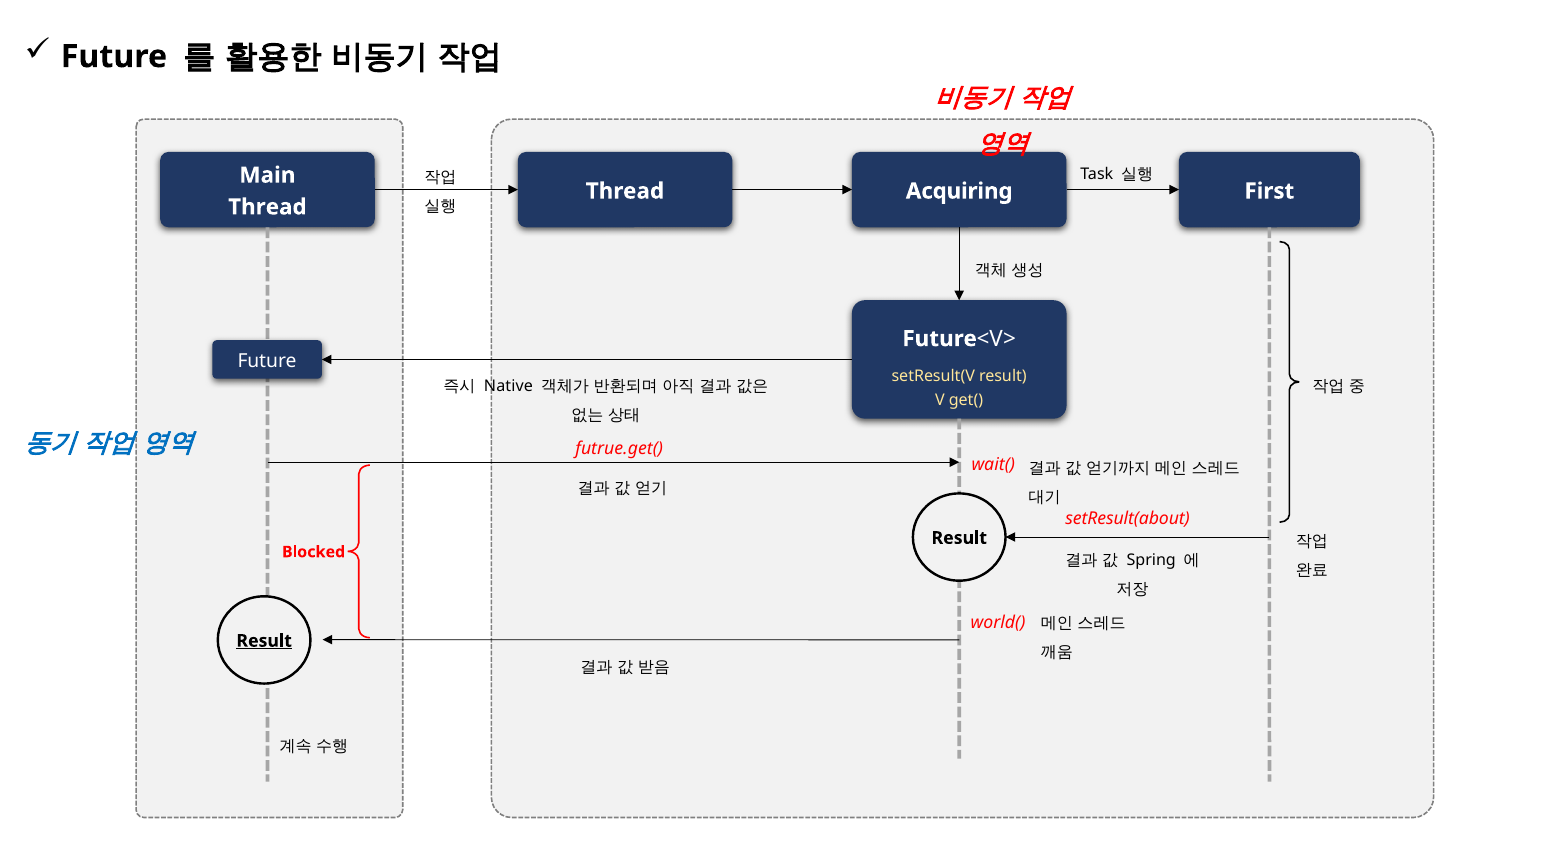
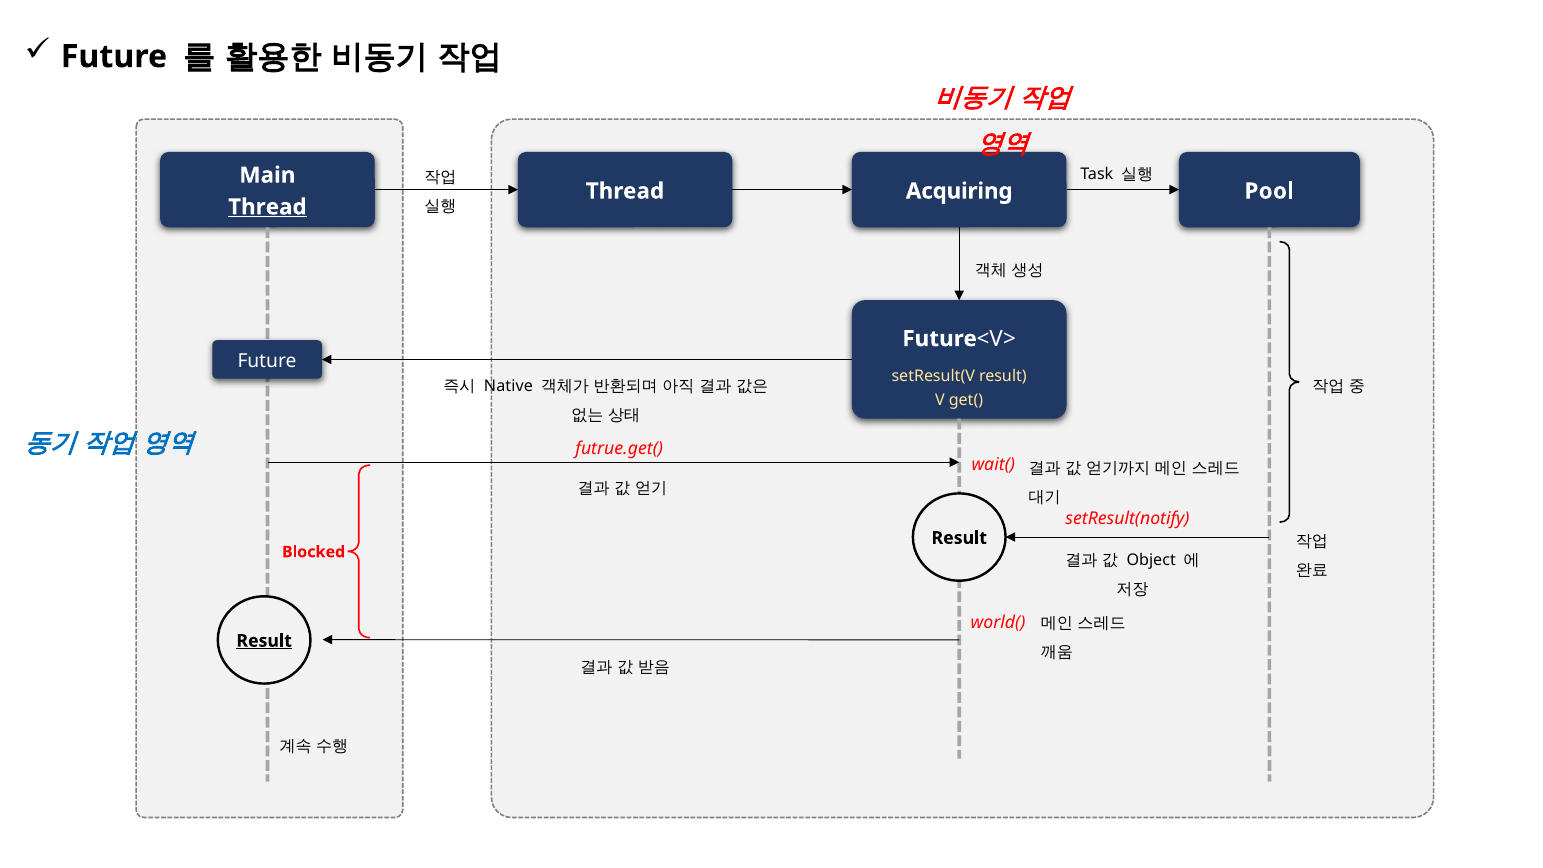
First: First -> Pool (1269, 191)
Thread underline: none -> present (267, 207)
setResult(about: setResult(about -> setResult(notify (1128, 519)
Spring: Spring -> Object (1151, 560)
